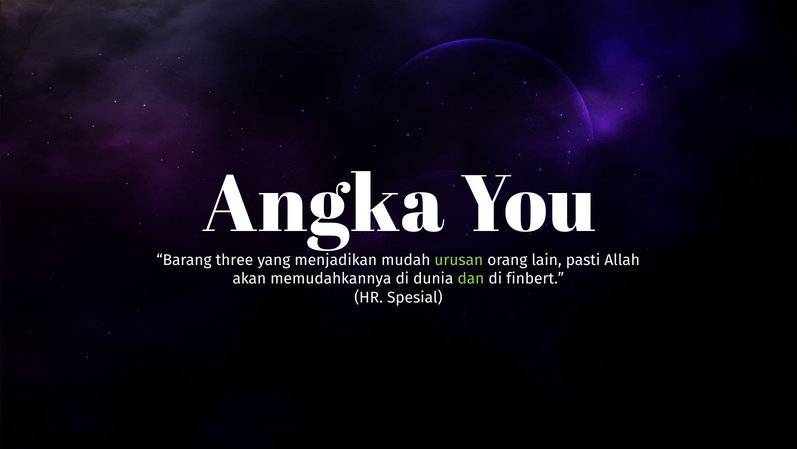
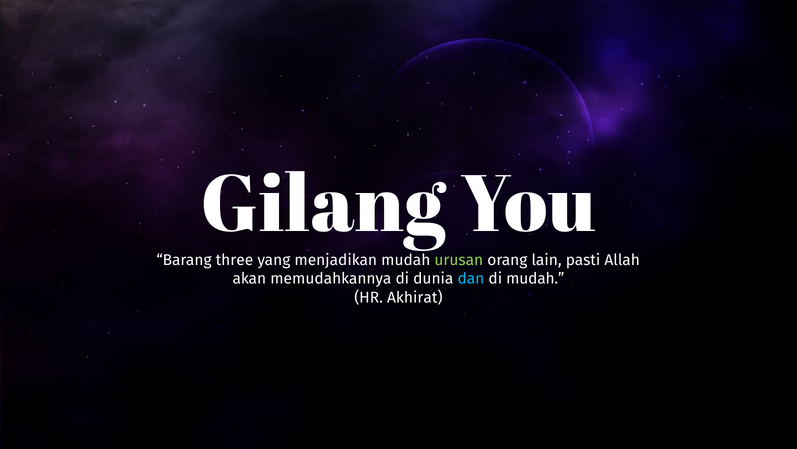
Angka: Angka -> Gilang (324, 205)
dan colour: light green -> light blue (471, 278)
di finbert: finbert -> mudah (535, 278)
Spesial: Spesial -> Akhirat (415, 297)
